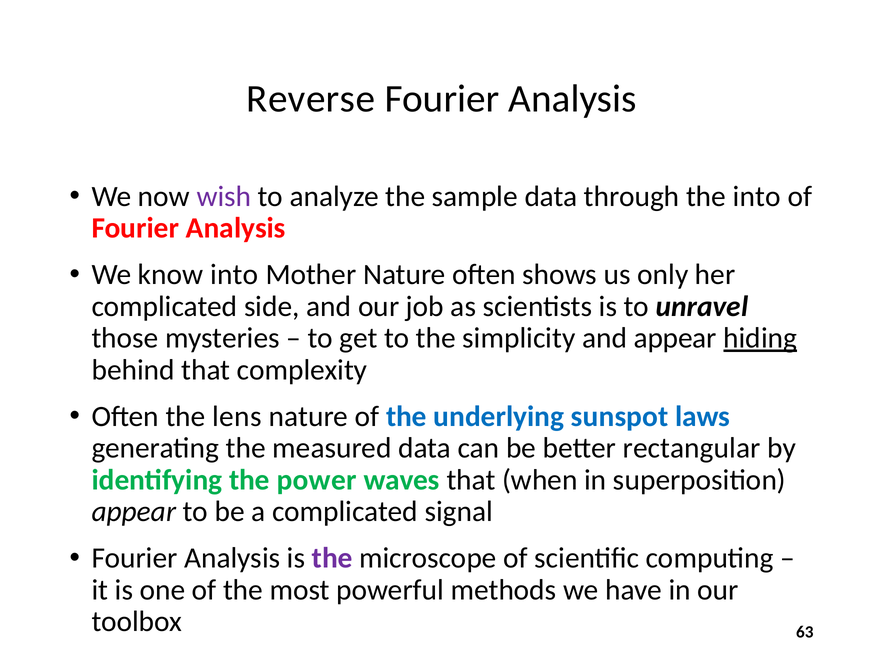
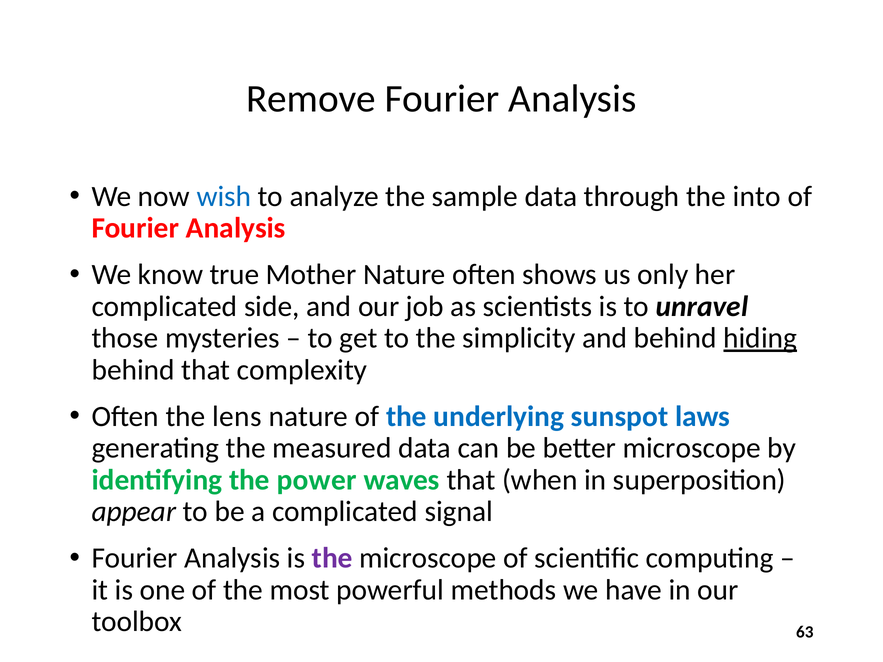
Reverse: Reverse -> Remove (311, 99)
wish colour: purple -> blue (224, 196)
know into: into -> true (235, 275)
and appear: appear -> behind (675, 338)
better rectangular: rectangular -> microscope (692, 448)
